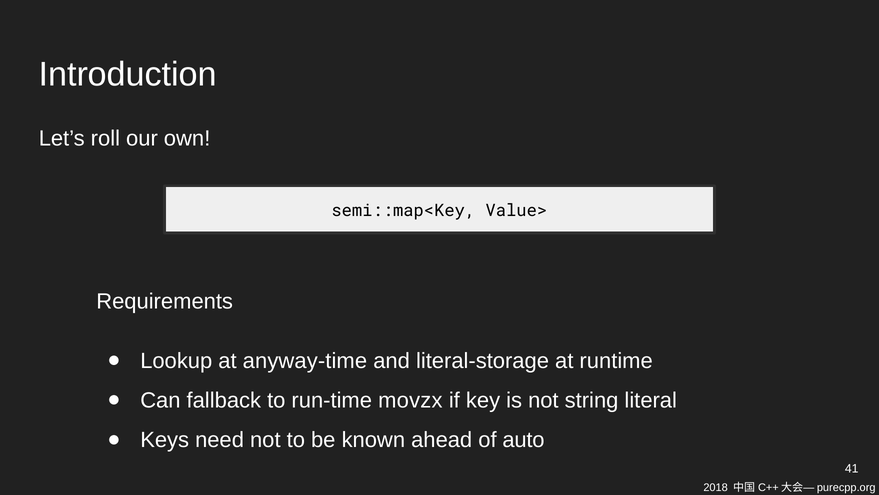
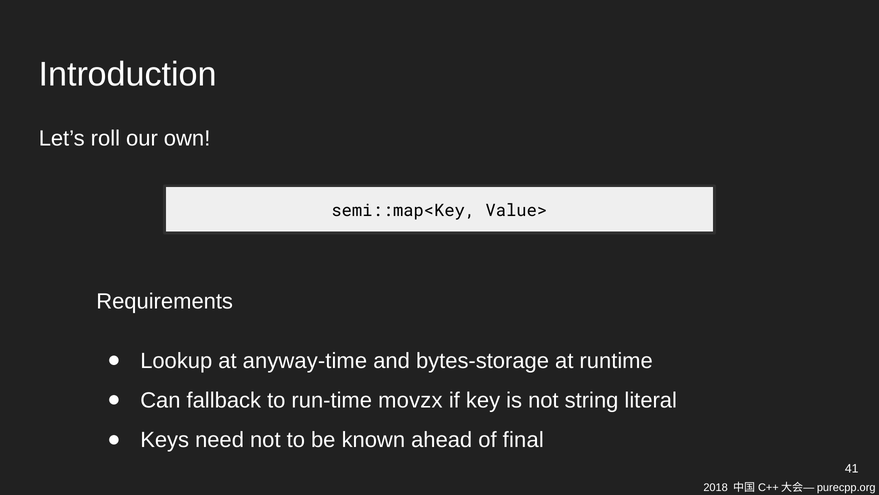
literal-storage: literal-storage -> bytes-storage (483, 360)
auto: auto -> final (523, 440)
